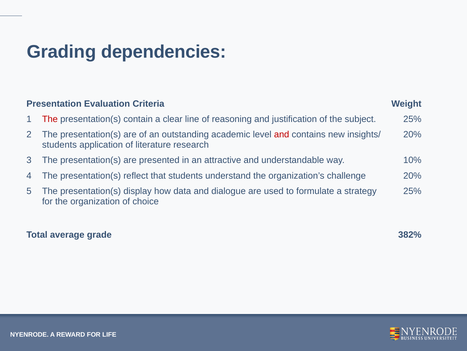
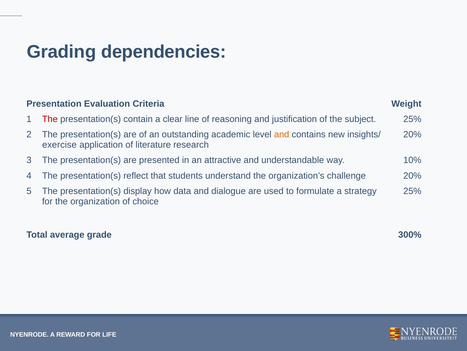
and colour: red -> orange (282, 134)
students: students -> exercise (59, 145)
382%: 382% -> 300% (410, 234)
